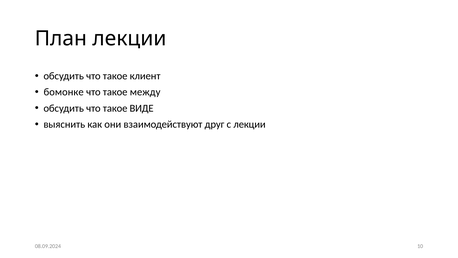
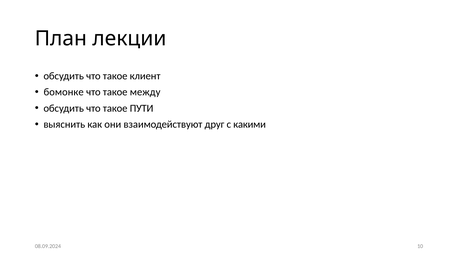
ВИДЕ: ВИДЕ -> ПУТИ (142, 108)
с лекции: лекции -> какими (250, 124)
